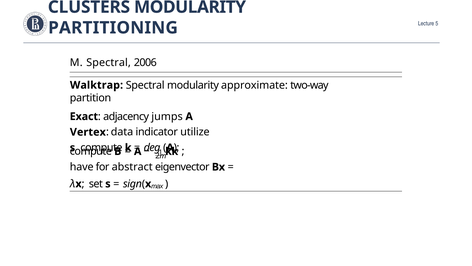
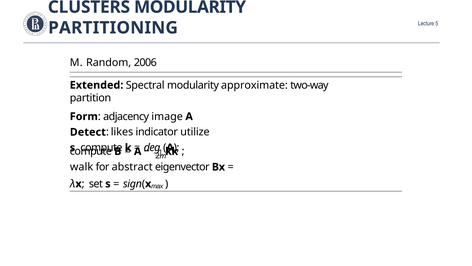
M Spectral: Spectral -> Random (109, 63)
Walktrap: Walktrap -> Extended (97, 85)
Exact: Exact -> Form (84, 116)
jumps: jumps -> image (167, 116)
Vertex: Vertex -> Detect (88, 132)
data: data -> likes (122, 132)
have: have -> walk (82, 167)
